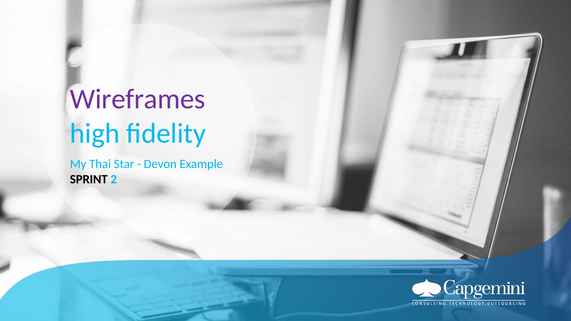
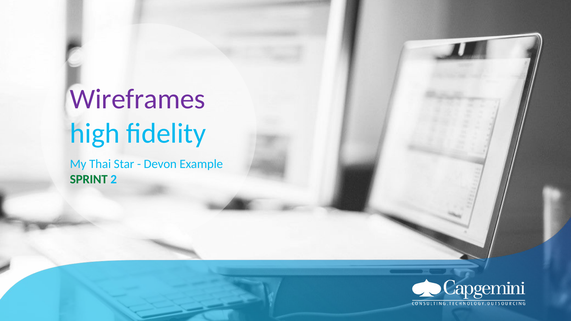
SPRINT colour: black -> green (89, 179)
